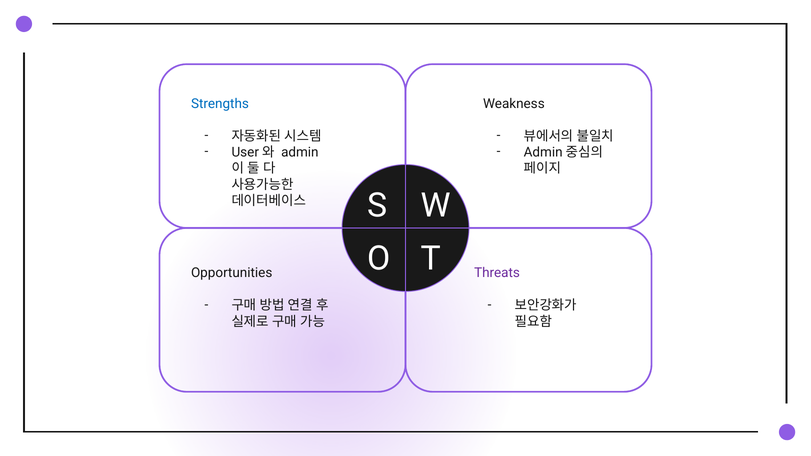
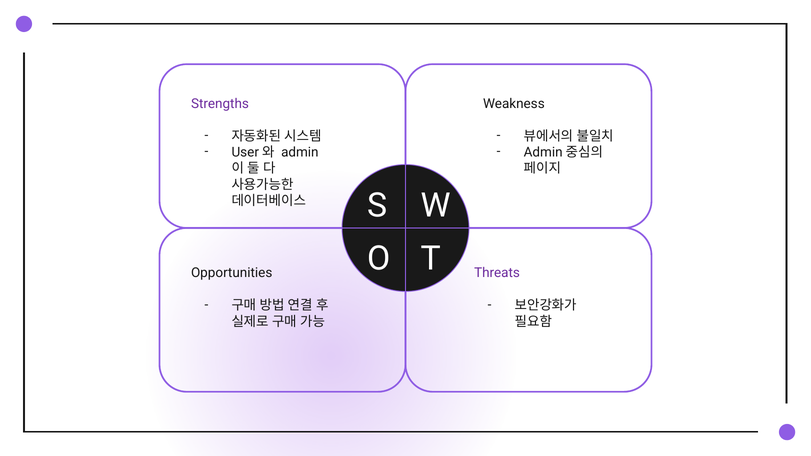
Strengths colour: blue -> purple (220, 104)
